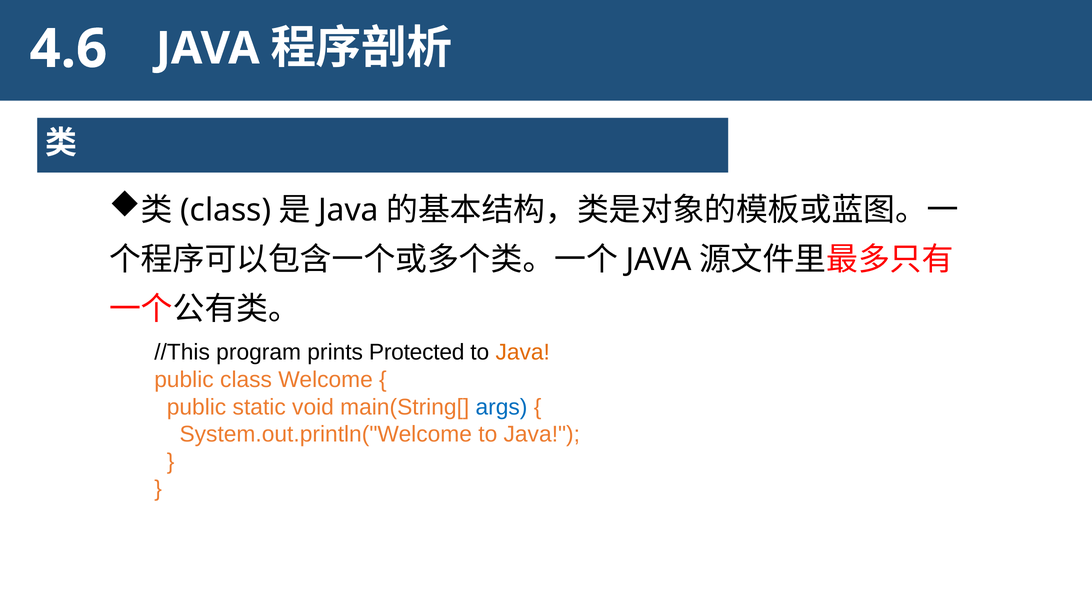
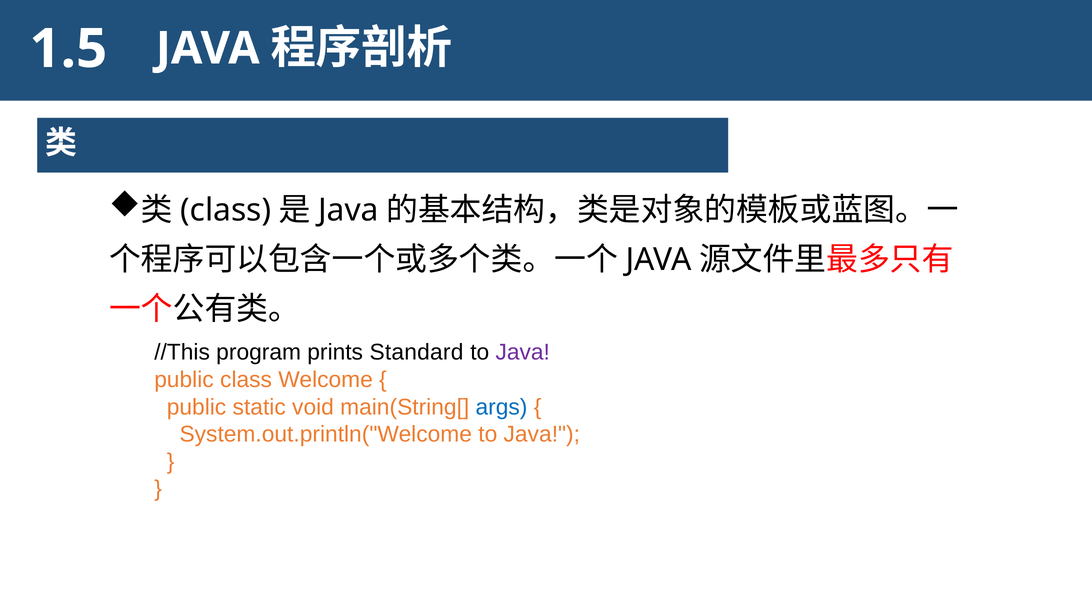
4.6: 4.6 -> 1.5 (68, 49)
Protected: Protected -> Standard (416, 353)
Java colour: orange -> purple (523, 353)
